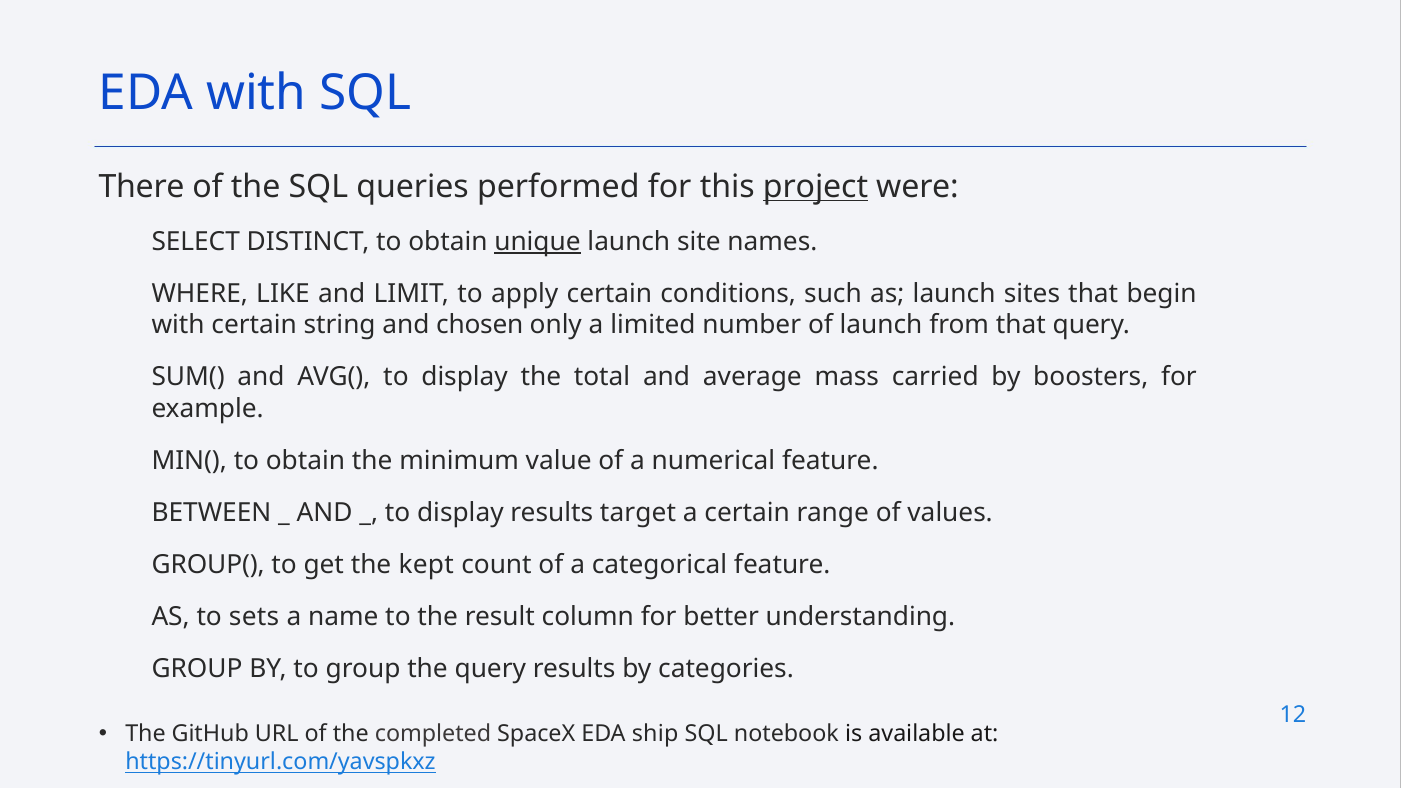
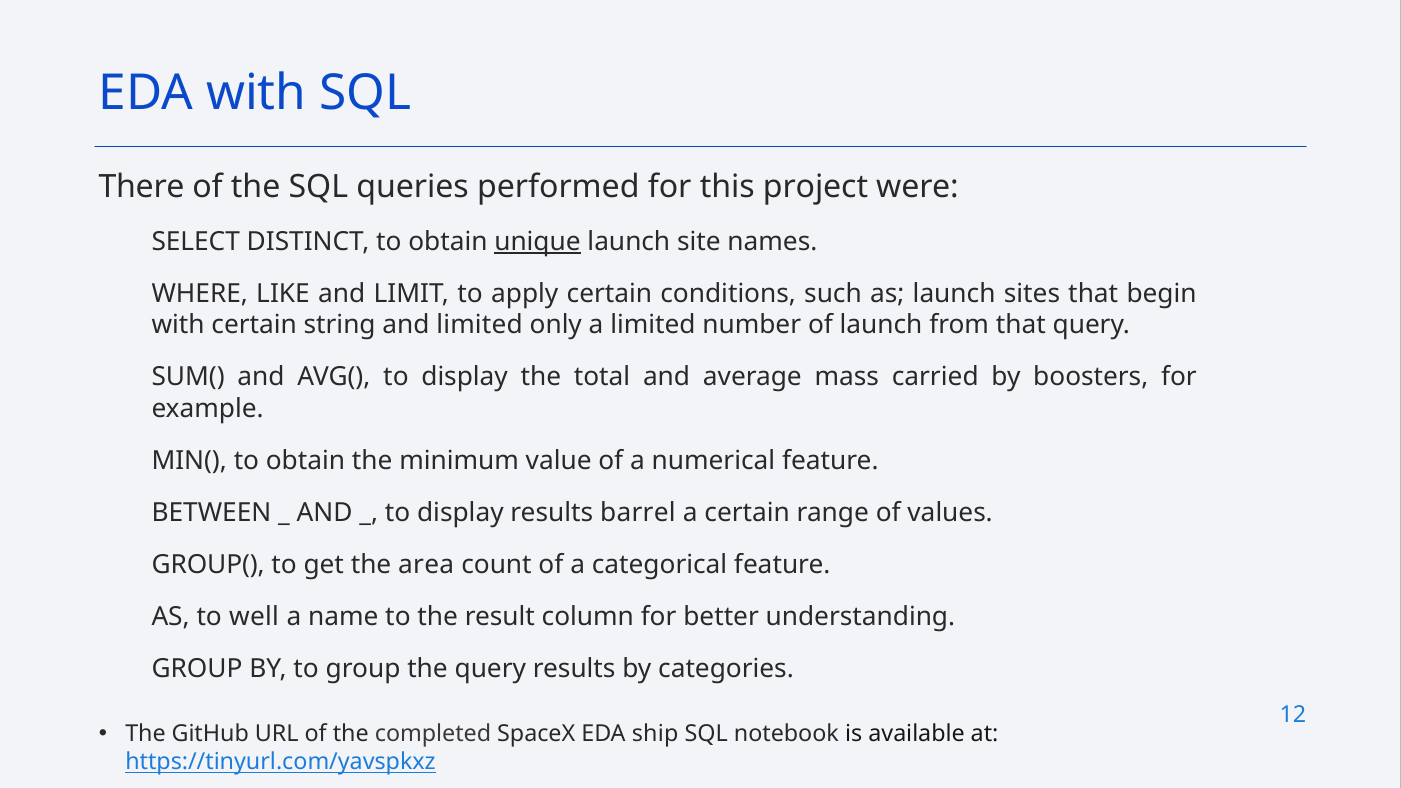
project underline: present -> none (816, 187)
and chosen: chosen -> limited (480, 325)
target: target -> barrel (638, 513)
kept: kept -> area (426, 565)
sets: sets -> well (254, 617)
